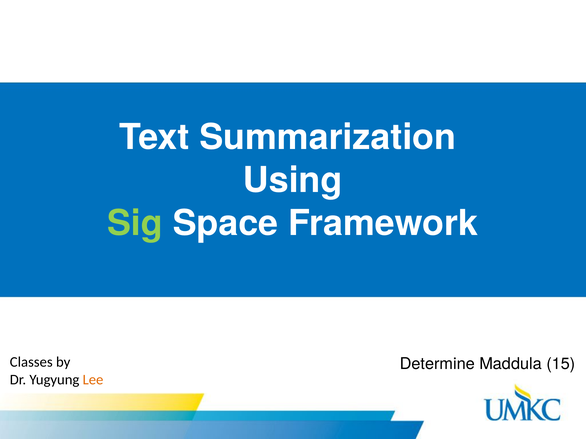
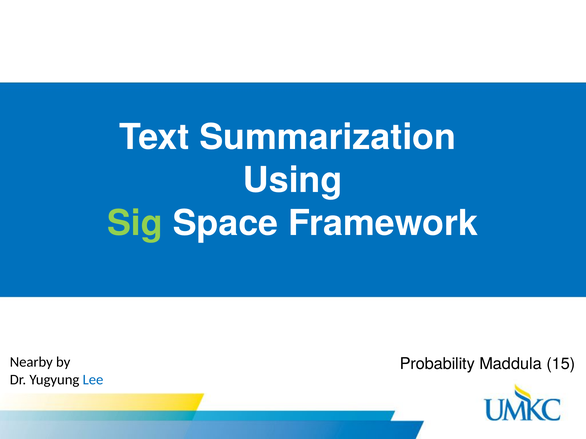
Classes: Classes -> Nearby (31, 362)
Determine: Determine -> Probability (437, 364)
Lee colour: orange -> blue (93, 380)
